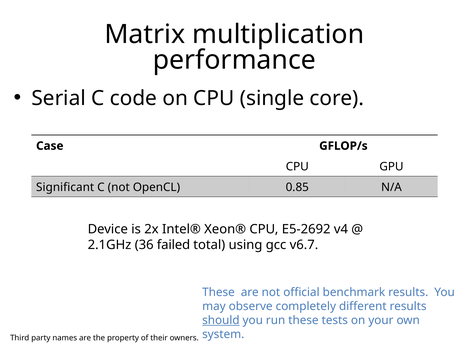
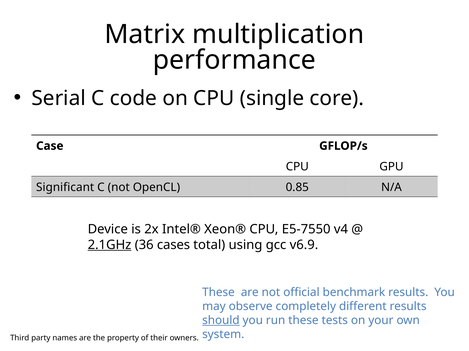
E5-2692: E5-2692 -> E5-7550 (306, 230)
2.1GHz underline: none -> present (110, 245)
failed: failed -> cases (173, 245)
v6.7: v6.7 -> v6.9 (304, 245)
